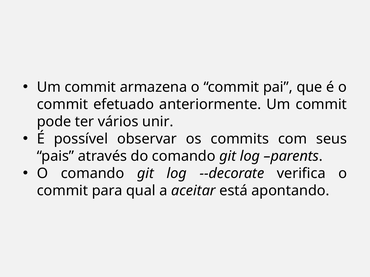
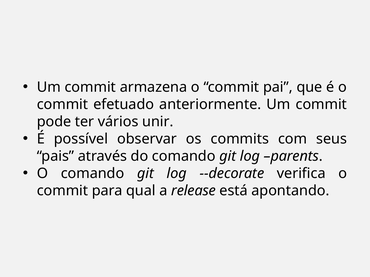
aceitar: aceitar -> release (194, 191)
